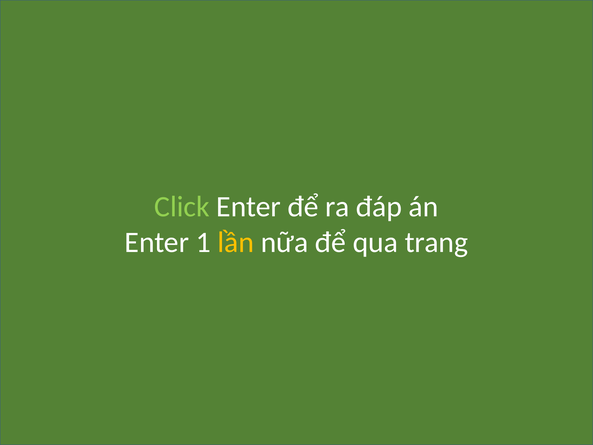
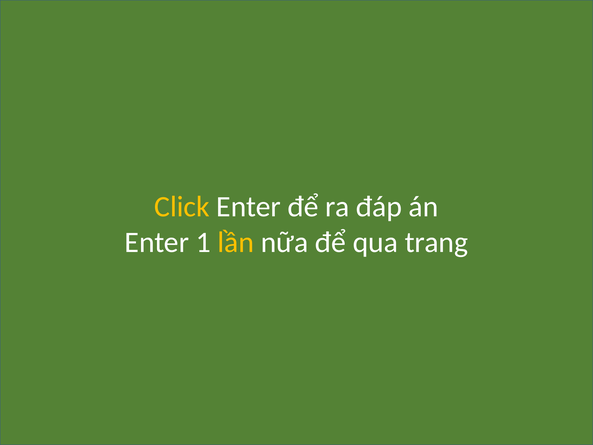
Click colour: light green -> yellow (182, 207)
